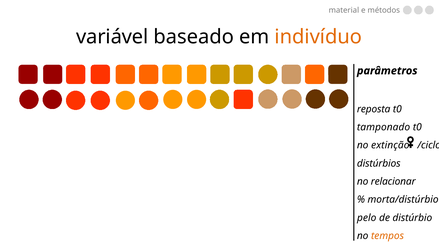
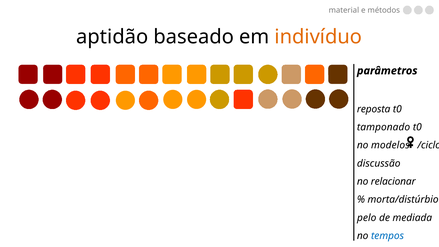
variável: variável -> aptidão (112, 37)
extinção: extinção -> modelos (390, 145)
distúrbios: distúrbios -> discussão (379, 163)
distúrbio: distúrbio -> mediada (412, 218)
tempos colour: orange -> blue (387, 236)
